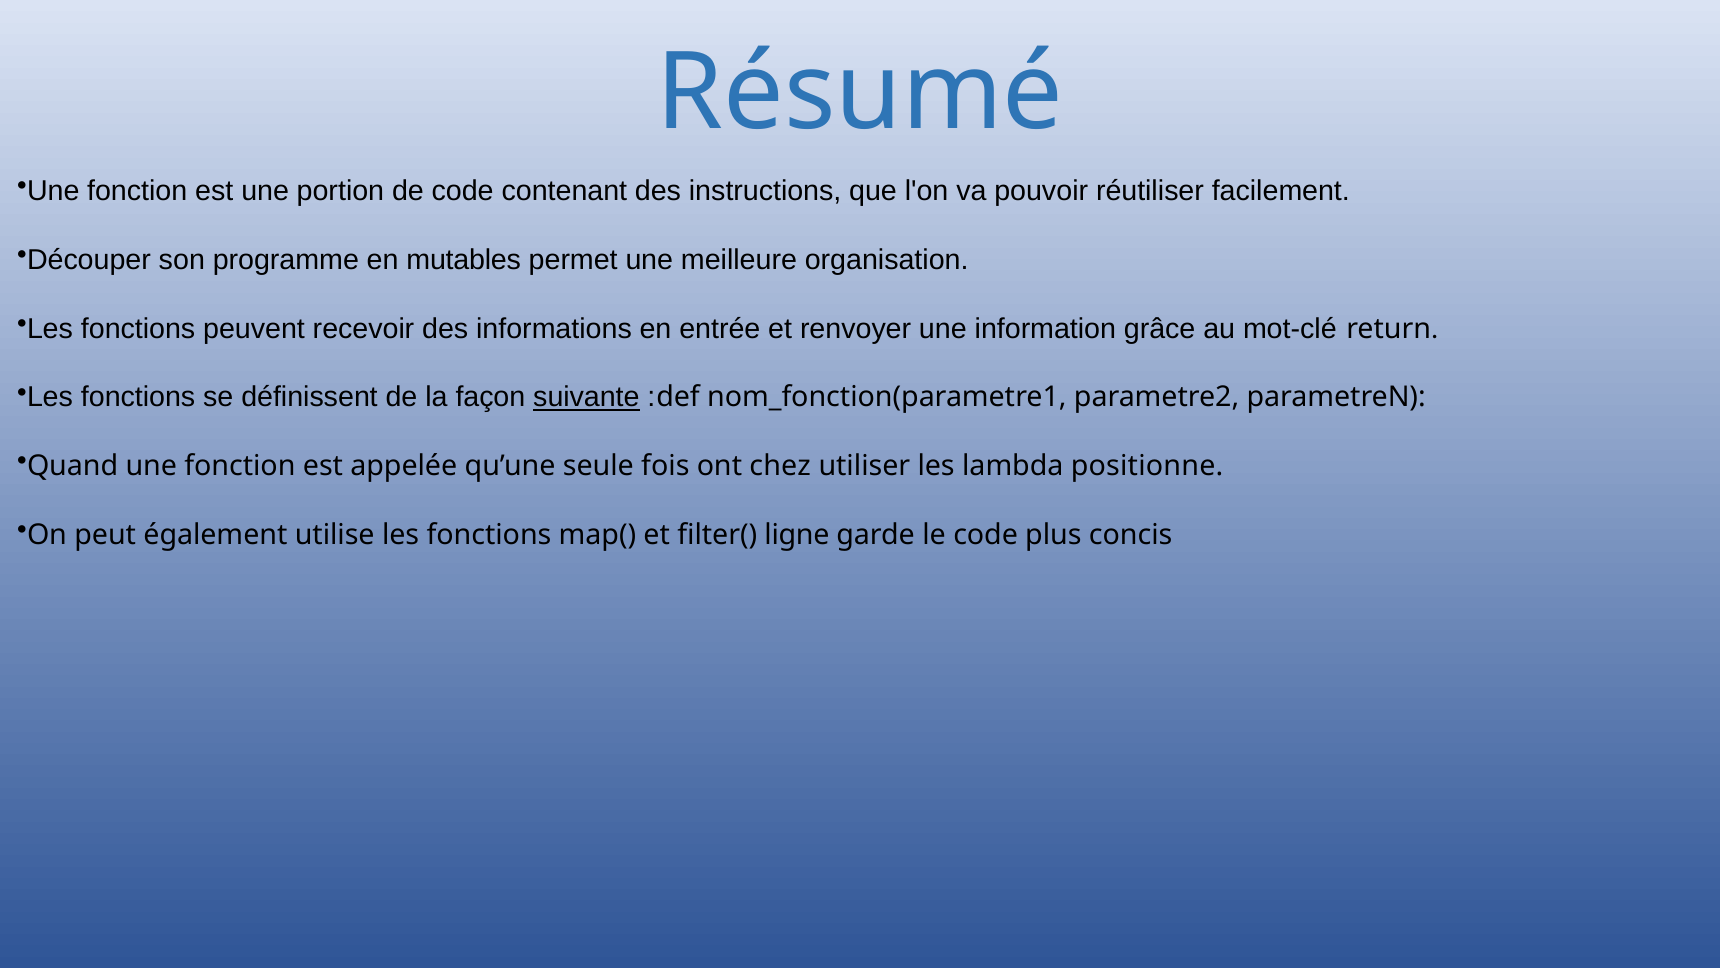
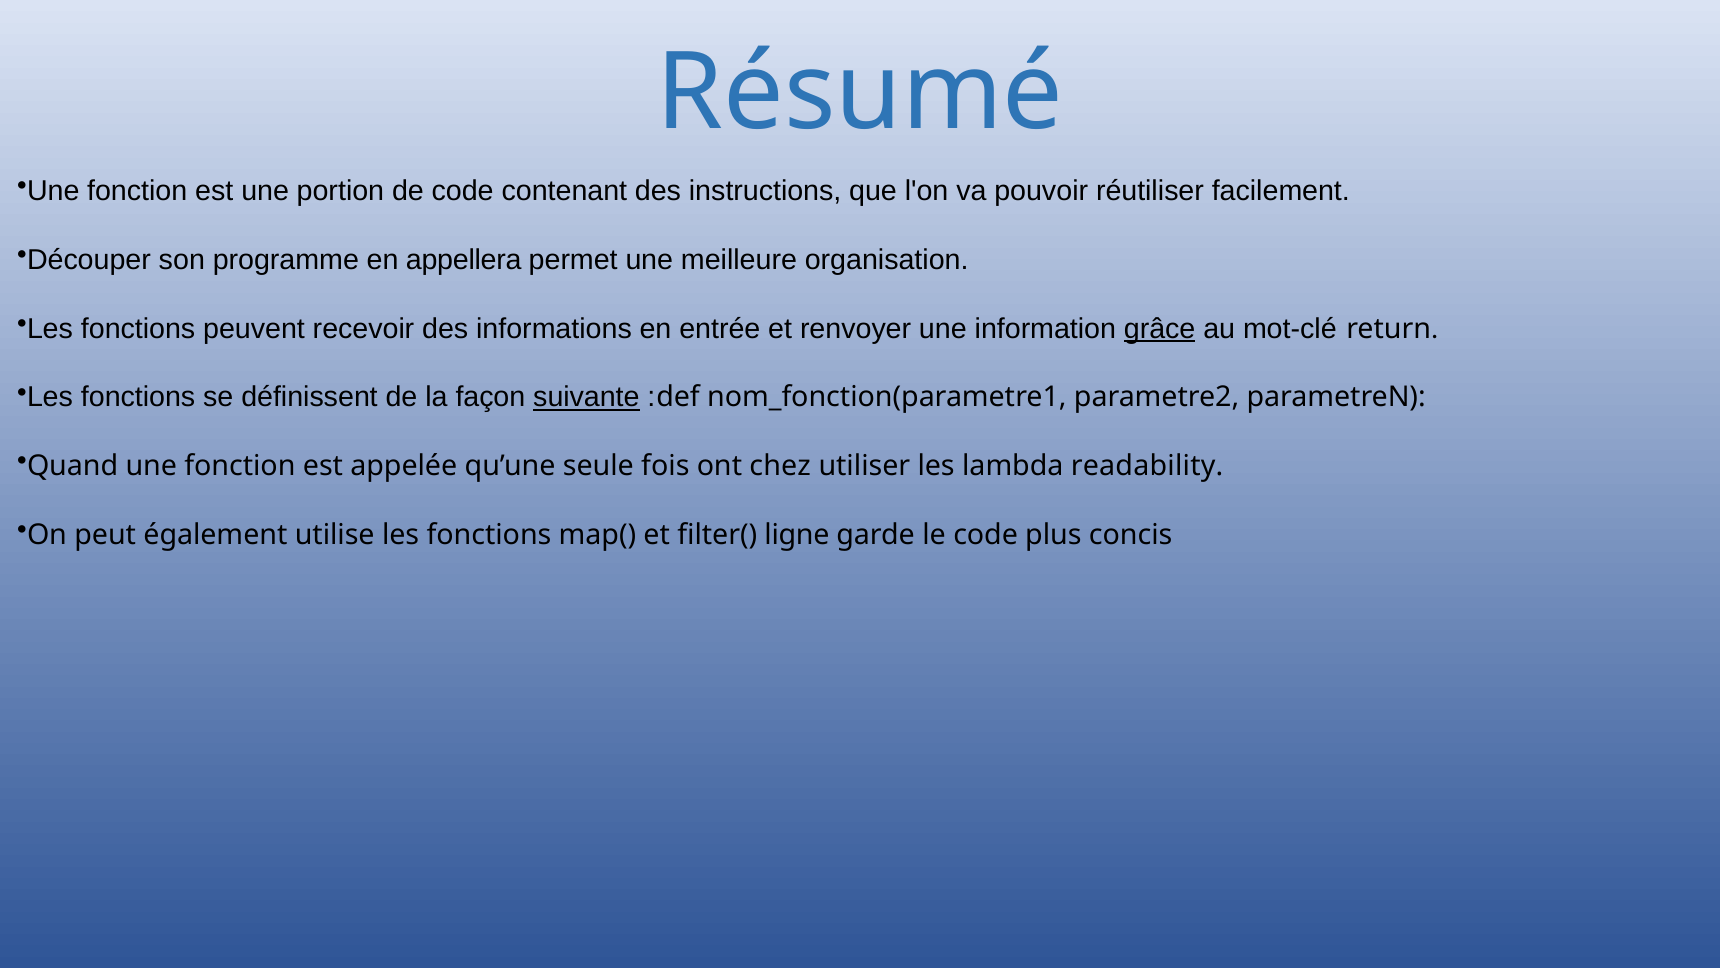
mutables: mutables -> appellera (464, 260)
grâce underline: none -> present (1160, 328)
positionne: positionne -> readability (1147, 466)
